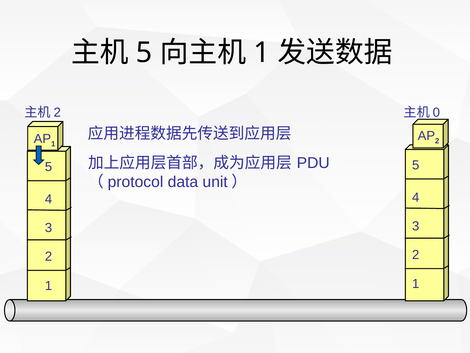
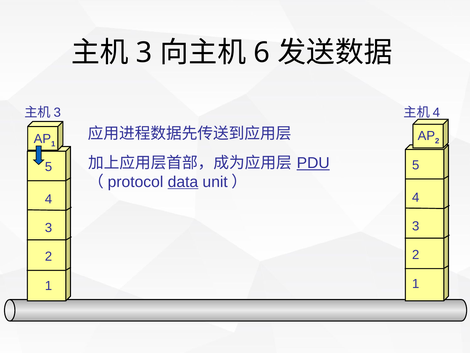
5: 5 -> 3 (144, 53)
1: 1 -> 6 (262, 53)
2: 2 -> 3 (57, 112)
0: 0 -> 4 (436, 112)
PDU underline: none -> present (313, 163)
data underline: none -> present (183, 182)
